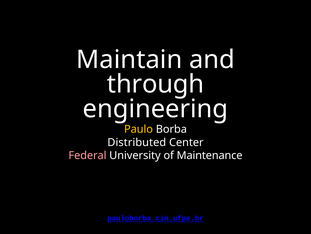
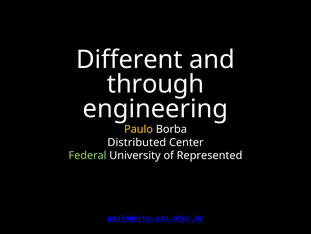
Maintain: Maintain -> Different (129, 60)
Federal colour: pink -> light green (87, 155)
Maintenance: Maintenance -> Represented (210, 155)
